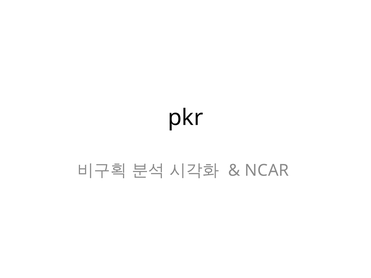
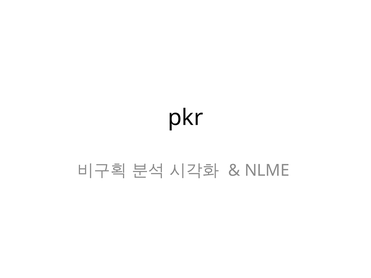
NCAR: NCAR -> NLME (267, 171)
